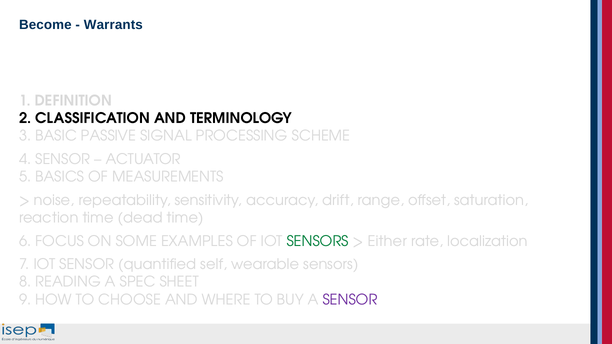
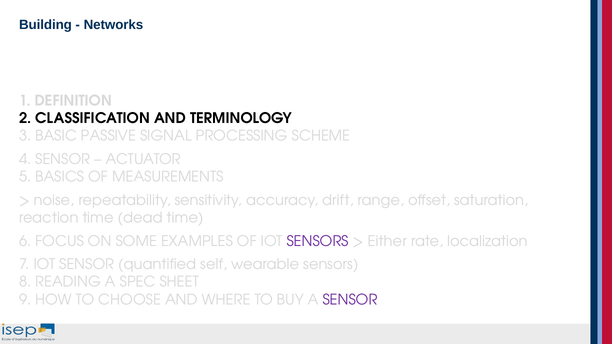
Become: Become -> Building (45, 25)
Warrants: Warrants -> Networks (113, 25)
SENSORS colour: green -> purple (318, 241)
